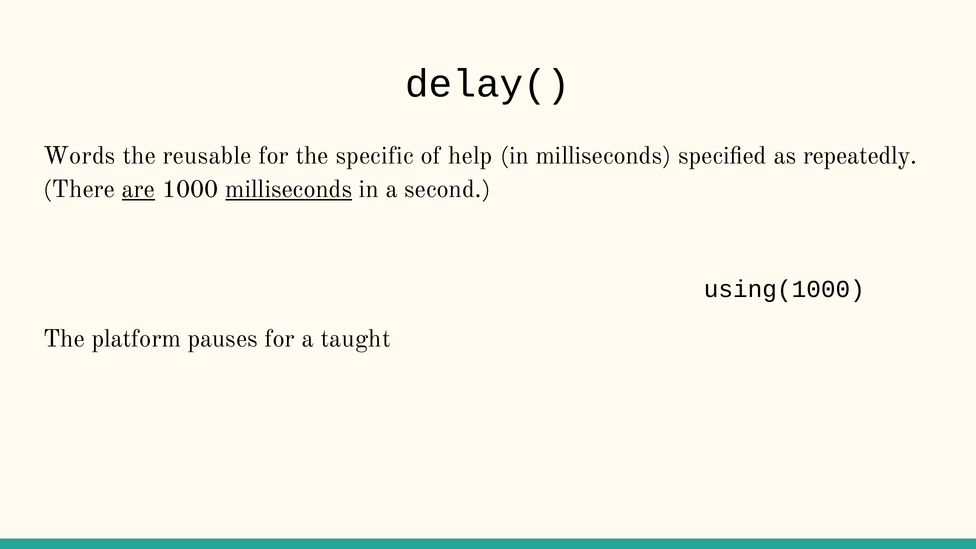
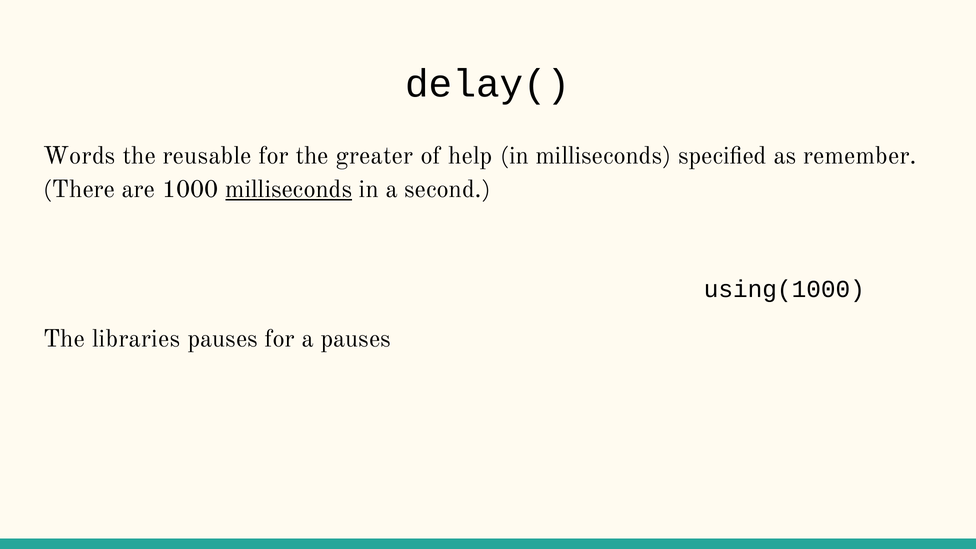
specific: specific -> greater (375, 156)
repeatedly: repeatedly -> remember (860, 156)
are underline: present -> none (139, 189)
platform: platform -> libraries (136, 339)
a taught: taught -> pauses (356, 339)
